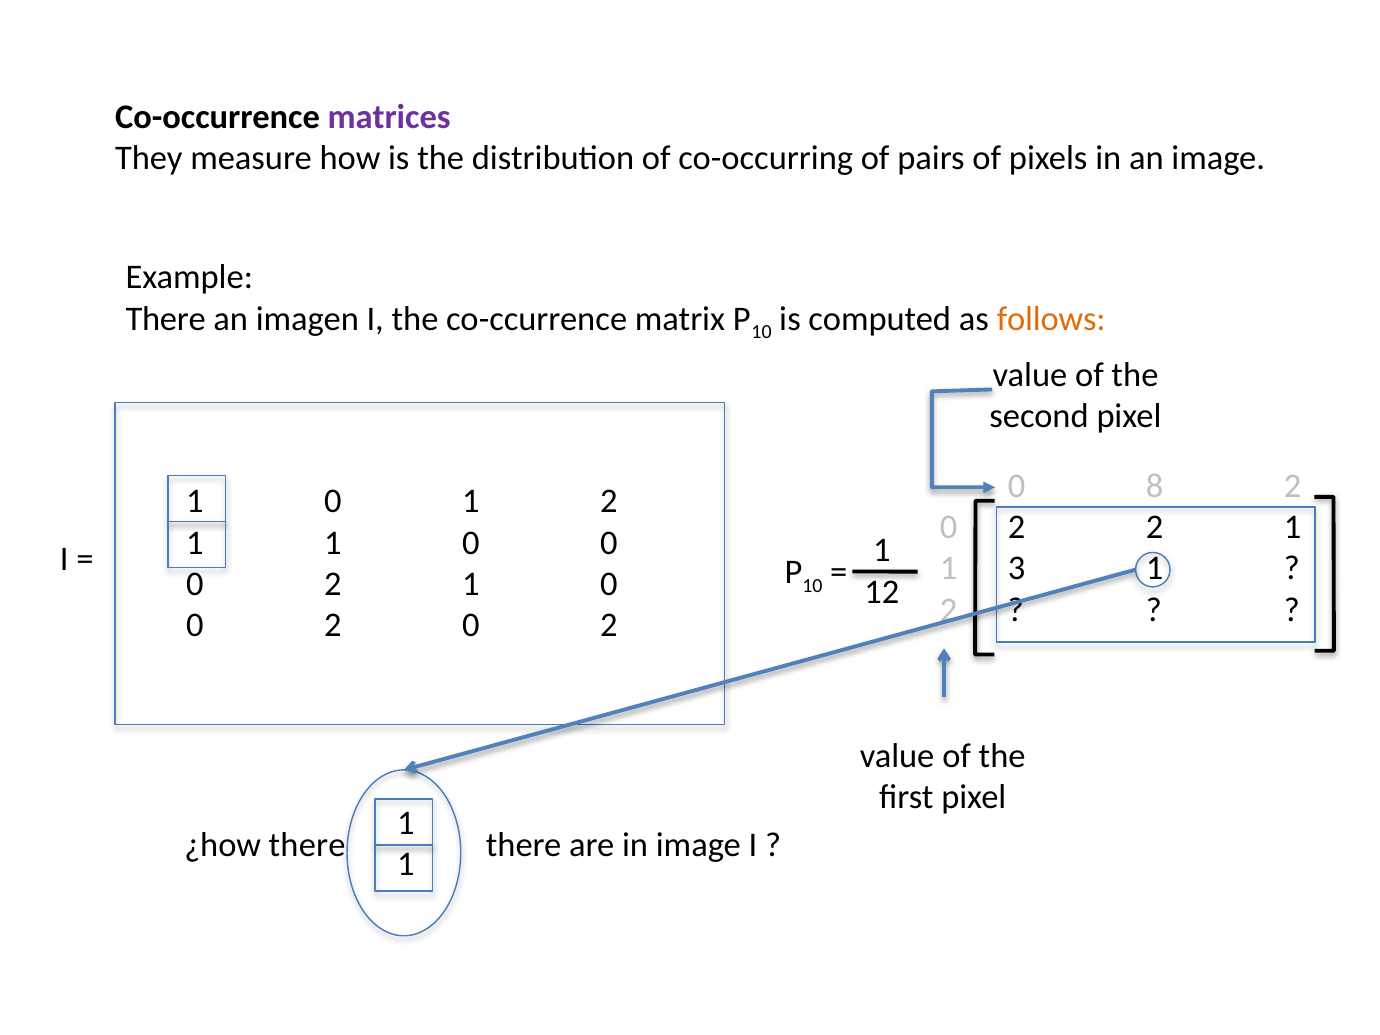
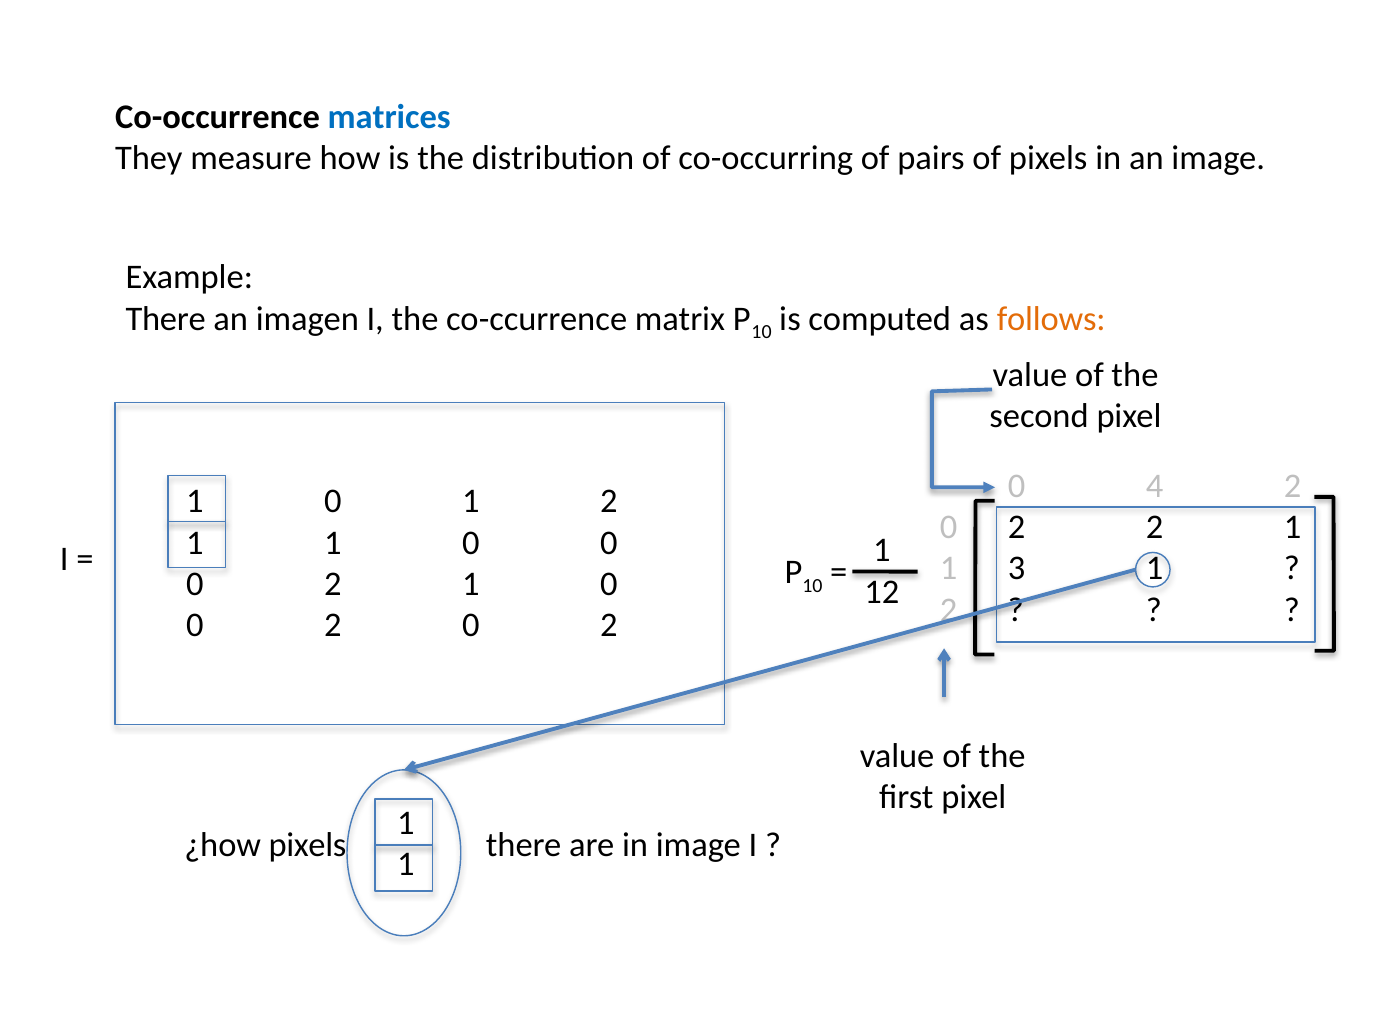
matrices colour: purple -> blue (389, 117)
8: 8 -> 4 (1155, 486)
¿how there: there -> pixels (307, 845)
